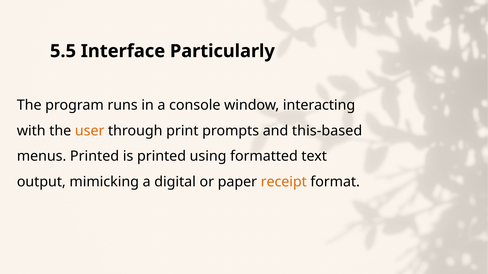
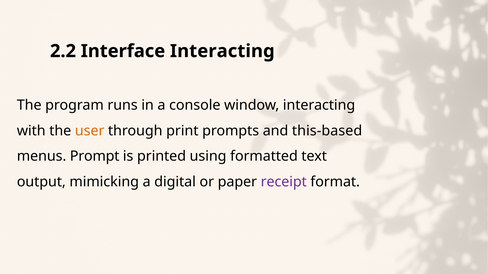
5.5: 5.5 -> 2.2 (63, 51)
Interface Particularly: Particularly -> Interacting (222, 51)
menus Printed: Printed -> Prompt (95, 157)
receipt colour: orange -> purple (284, 182)
